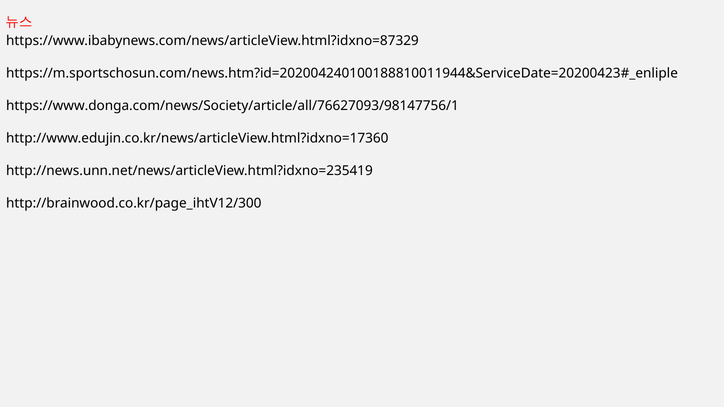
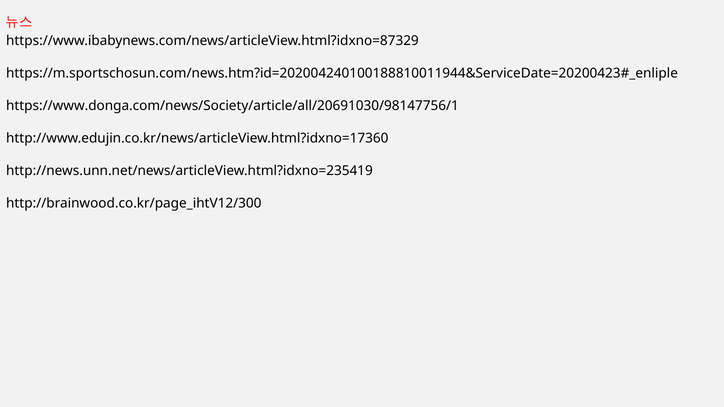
https://www.donga.com/news/Society/article/all/76627093/98147756/1: https://www.donga.com/news/Society/article/all/76627093/98147756/1 -> https://www.donga.com/news/Society/article/all/20691030/98147756/1 (232, 106)
